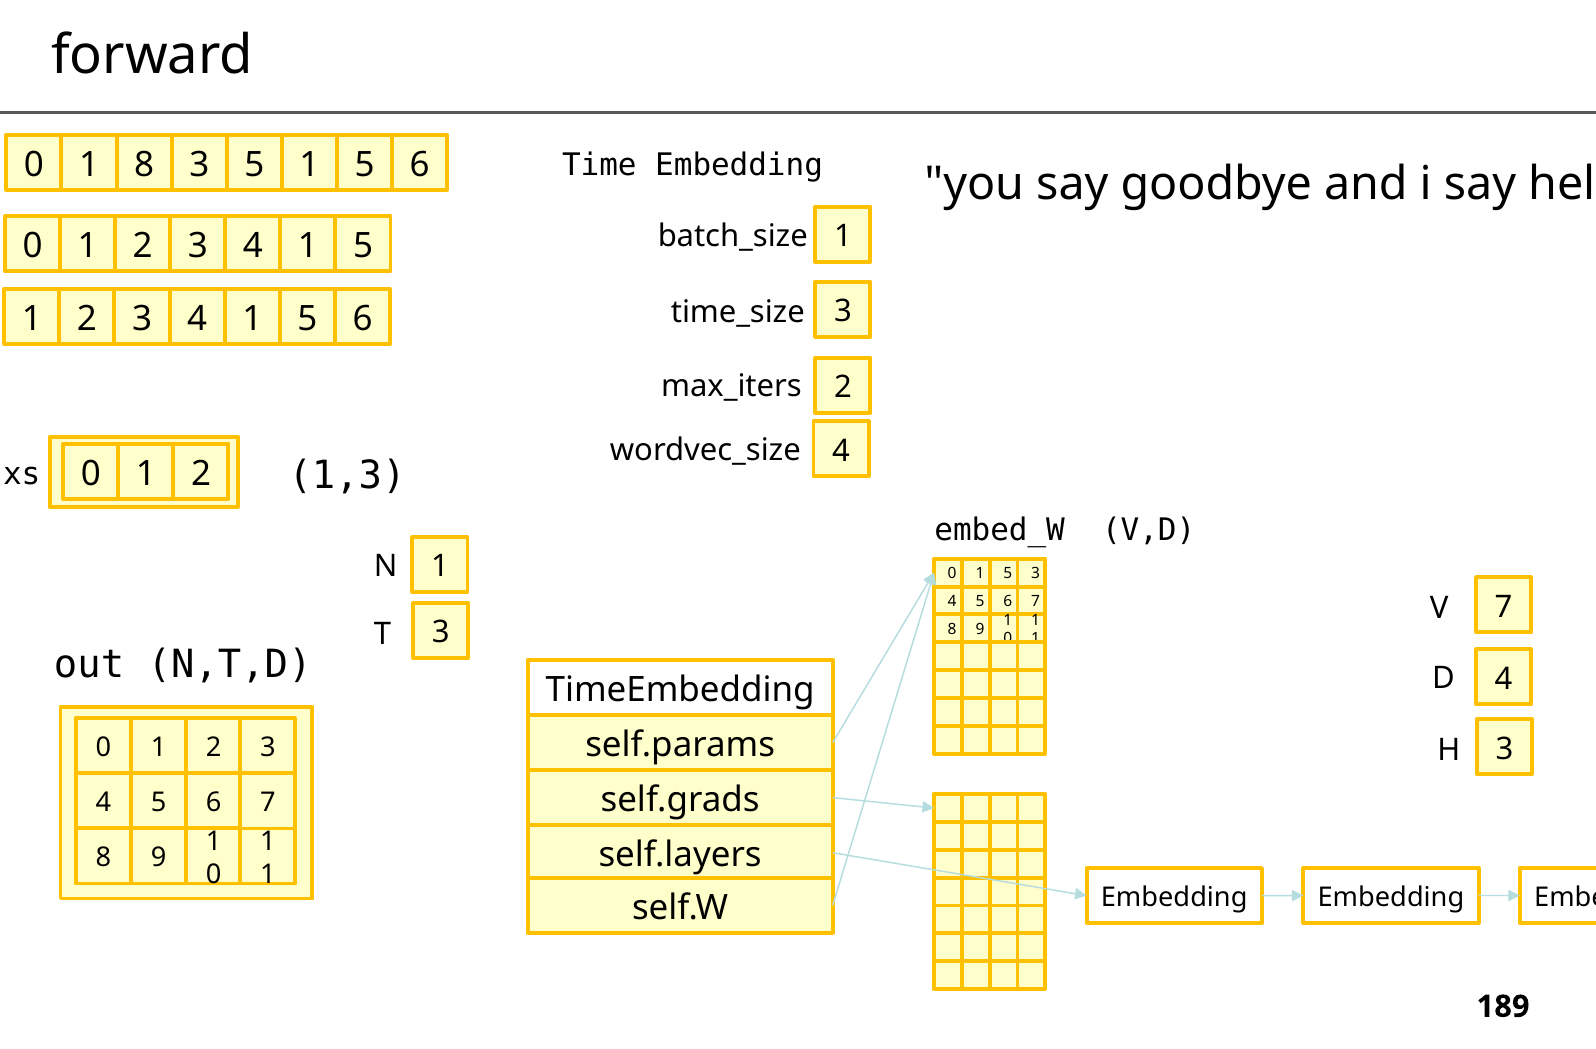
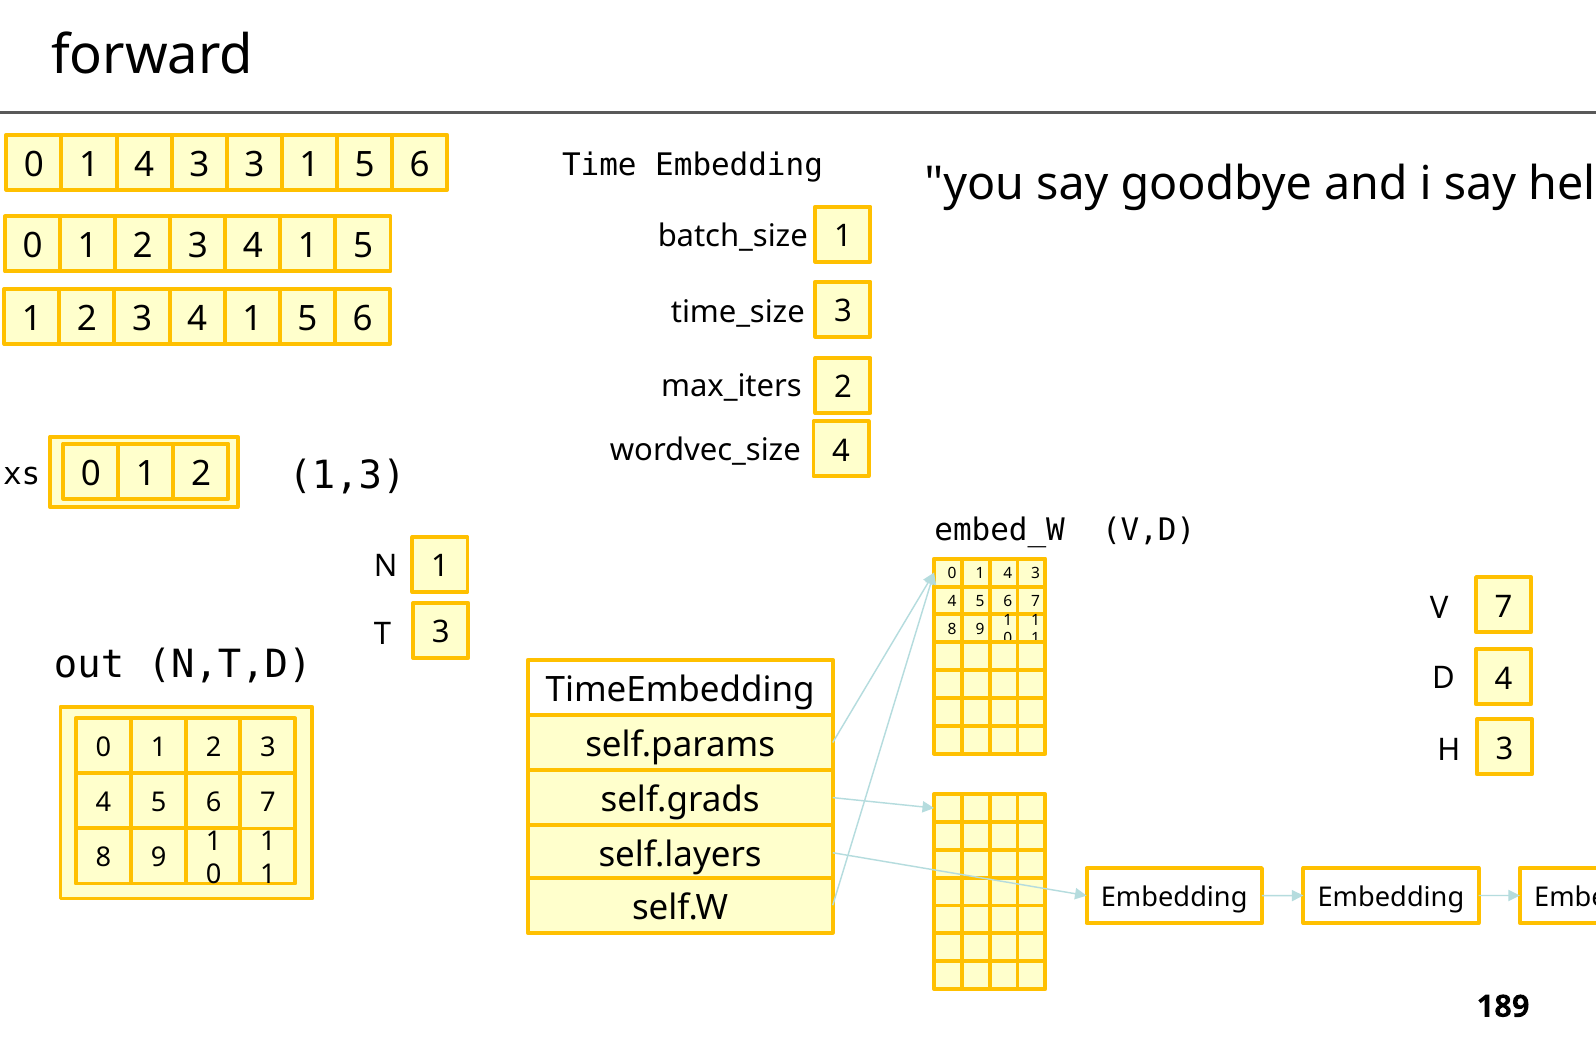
8: 8 -> 4 (144, 165)
3 5: 5 -> 3 (254, 165)
5: 5 -> 4 (1008, 573)
